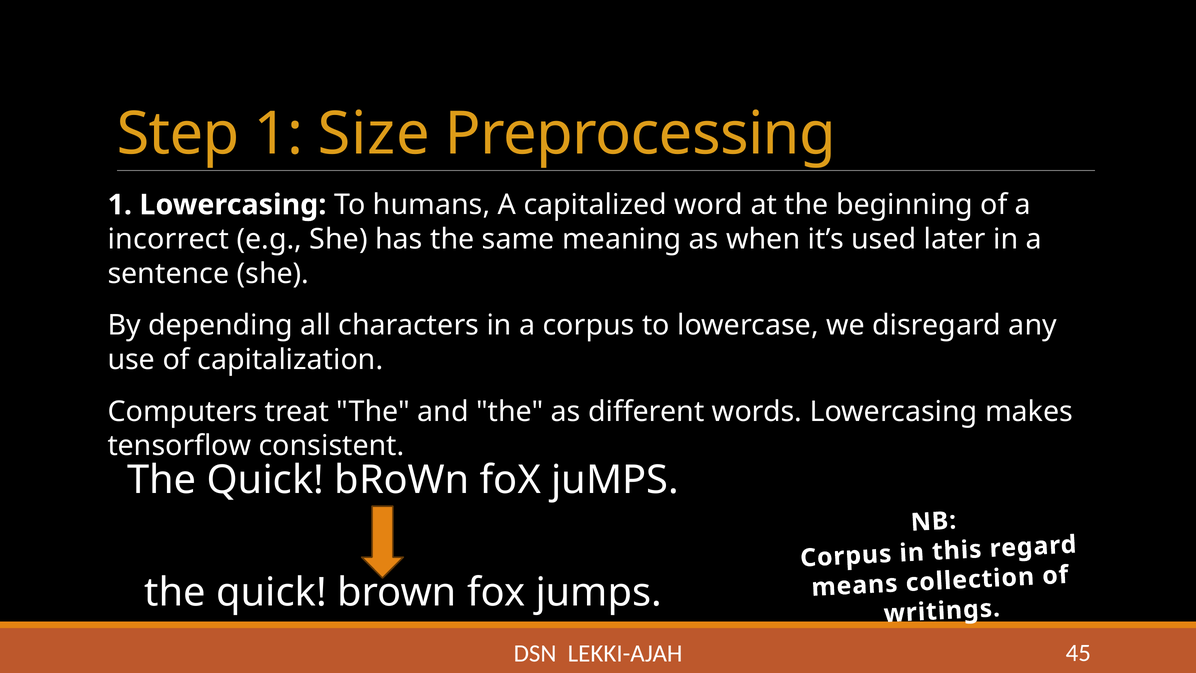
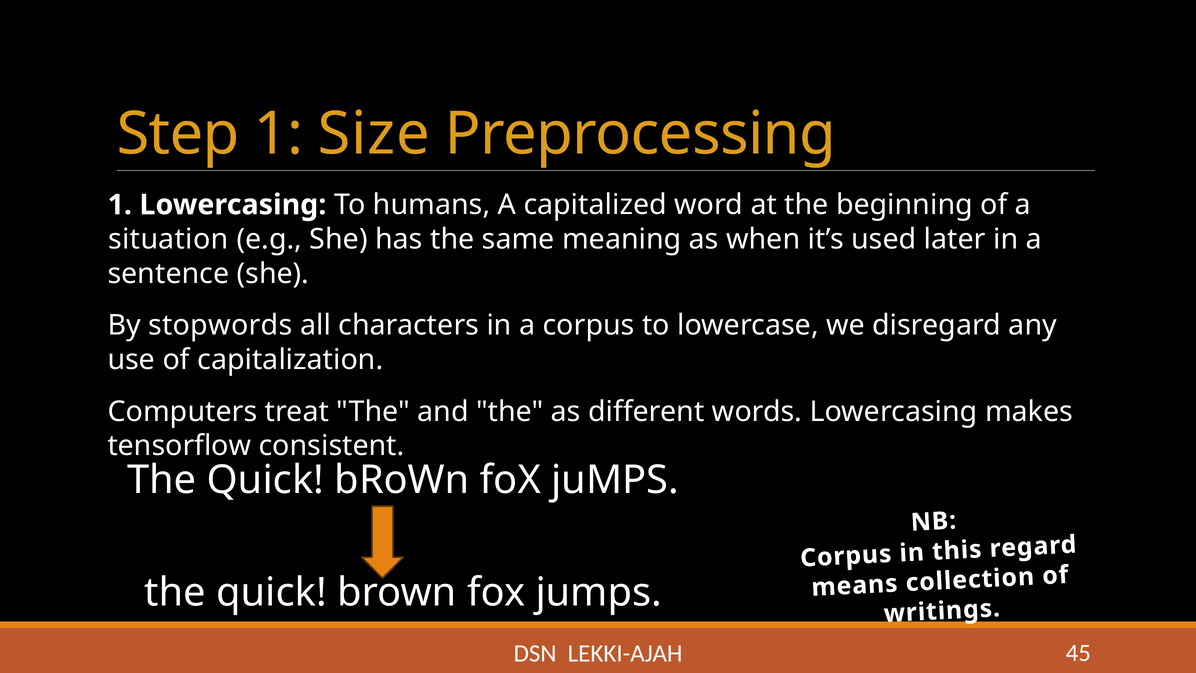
incorrect: incorrect -> situation (168, 239)
depending: depending -> stopwords (220, 325)
